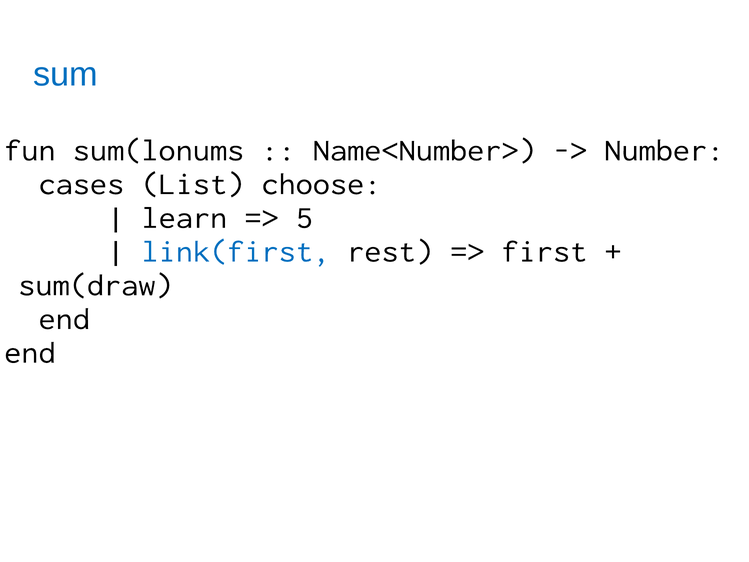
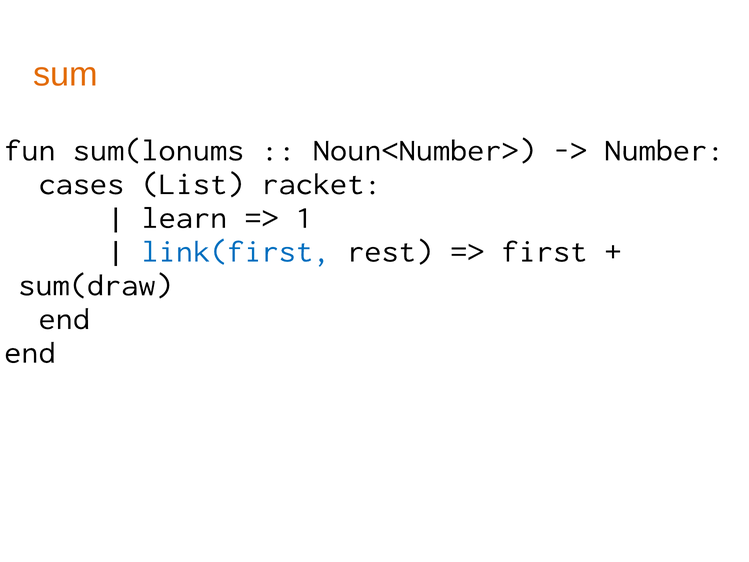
sum colour: blue -> orange (65, 74)
Name<Number>: Name<Number> -> Noun<Number> (424, 150)
choose: choose -> racket (321, 184)
5: 5 -> 1 (304, 217)
